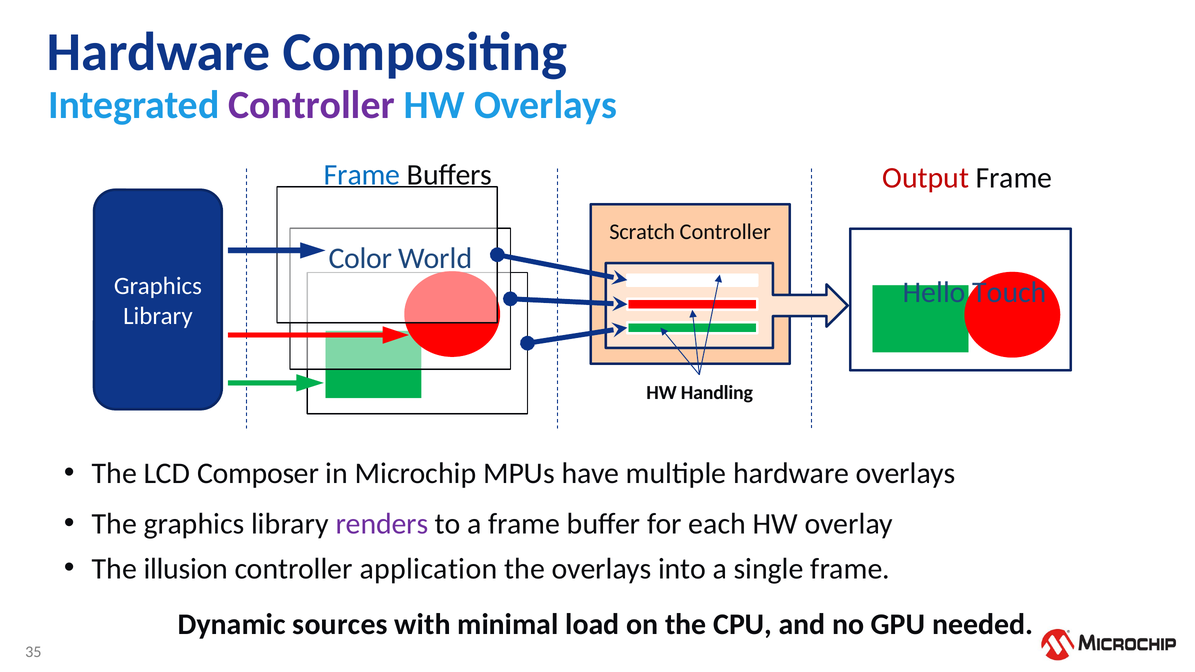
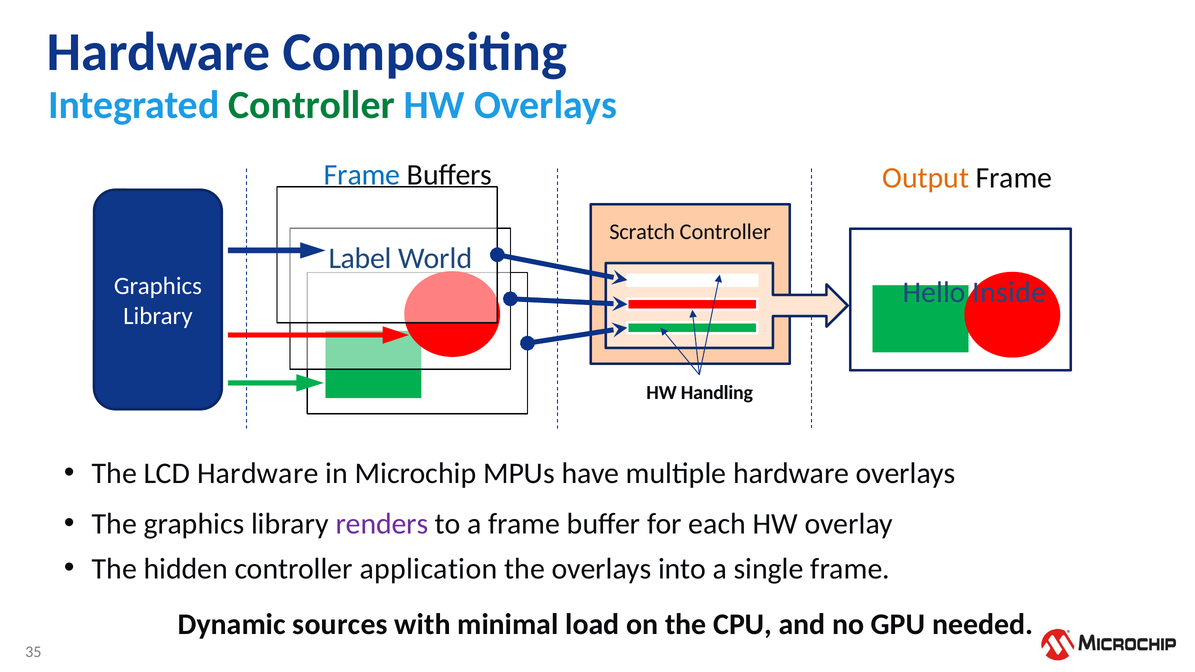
Controller colour: purple -> green (312, 105)
Output colour: red -> orange (926, 178)
Color: Color -> Label (360, 258)
Touch: Touch -> Inside (1009, 293)
LCD Composer: Composer -> Hardware (258, 474)
illusion: illusion -> hidden (186, 569)
